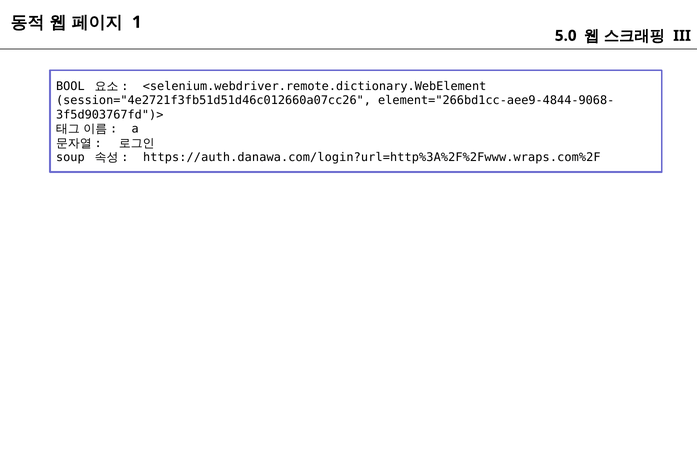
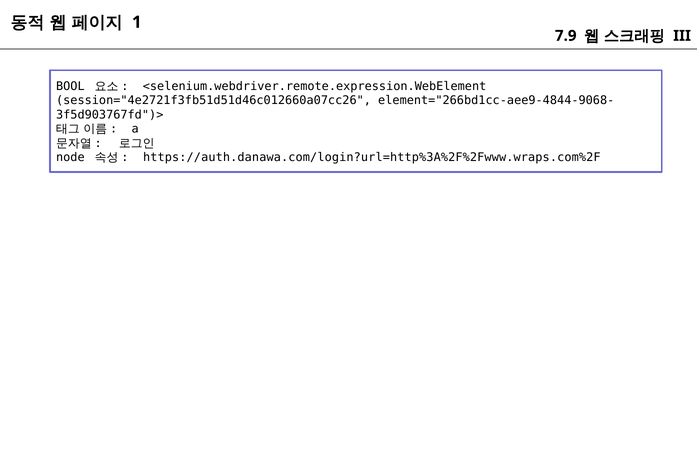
5.0: 5.0 -> 7.9 (566, 36)
<selenium.webdriver.remote.dictionary.WebElement: <selenium.webdriver.remote.dictionary.WebElement -> <selenium.webdriver.remote.expression.WebElement (315, 86)
soup: soup -> node (70, 157)
